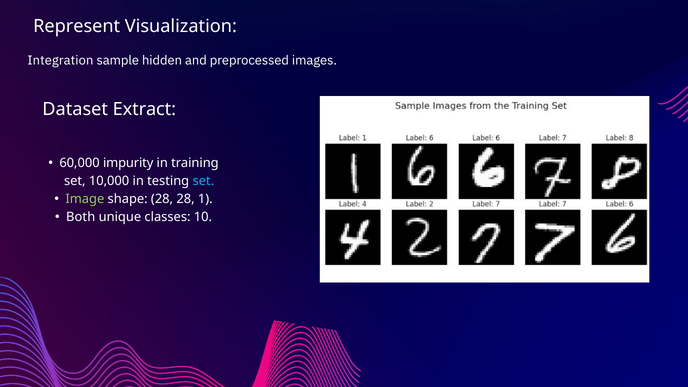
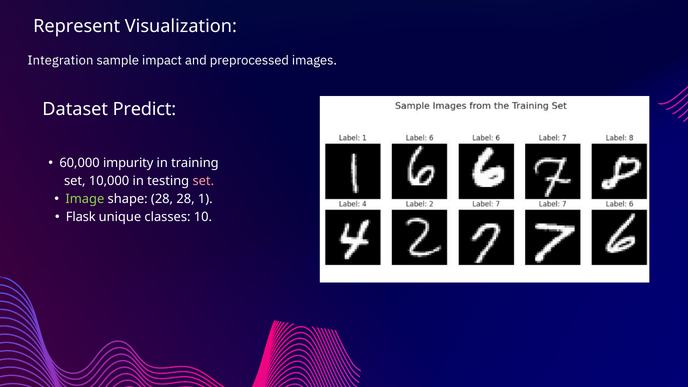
hidden: hidden -> impact (162, 61)
Extract: Extract -> Predict (144, 109)
set colour: light blue -> pink (203, 181)
Both: Both -> Flask (81, 217)
